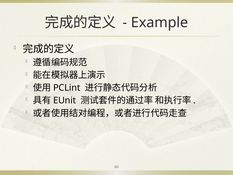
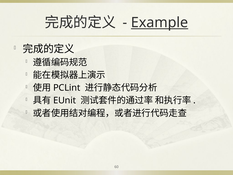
Example underline: none -> present (160, 23)
